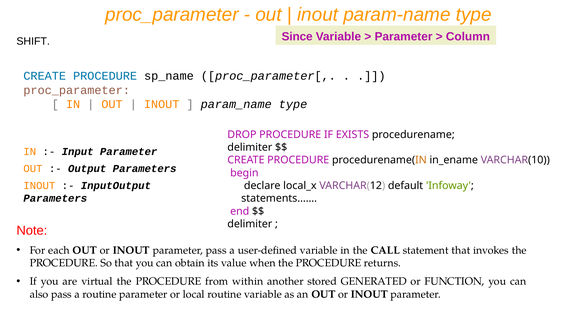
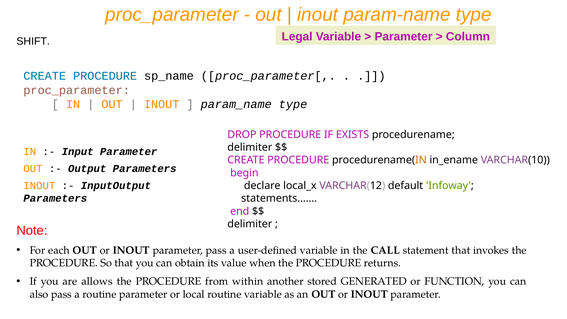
Since: Since -> Legal (297, 36)
virtual: virtual -> allows (97, 281)
